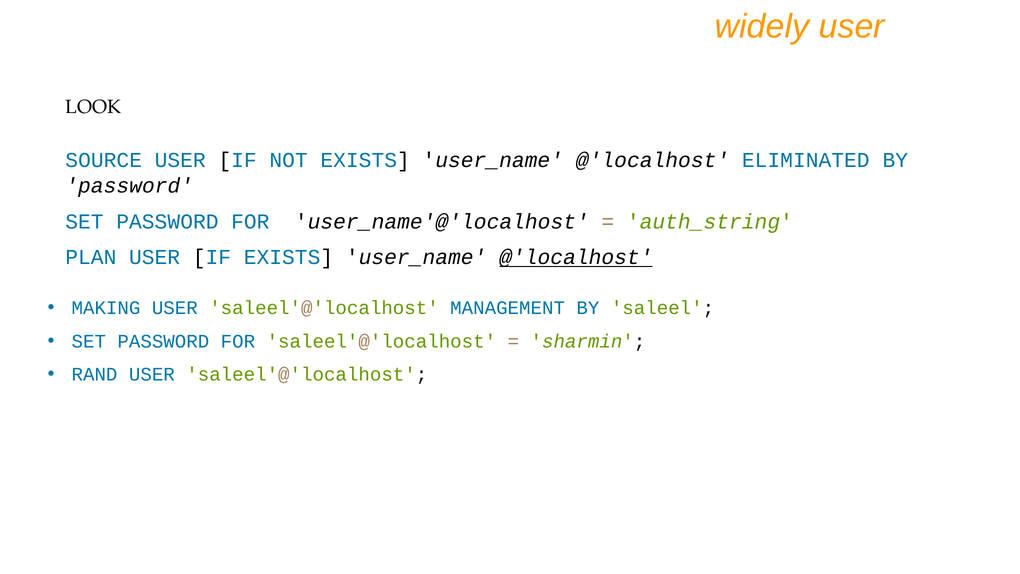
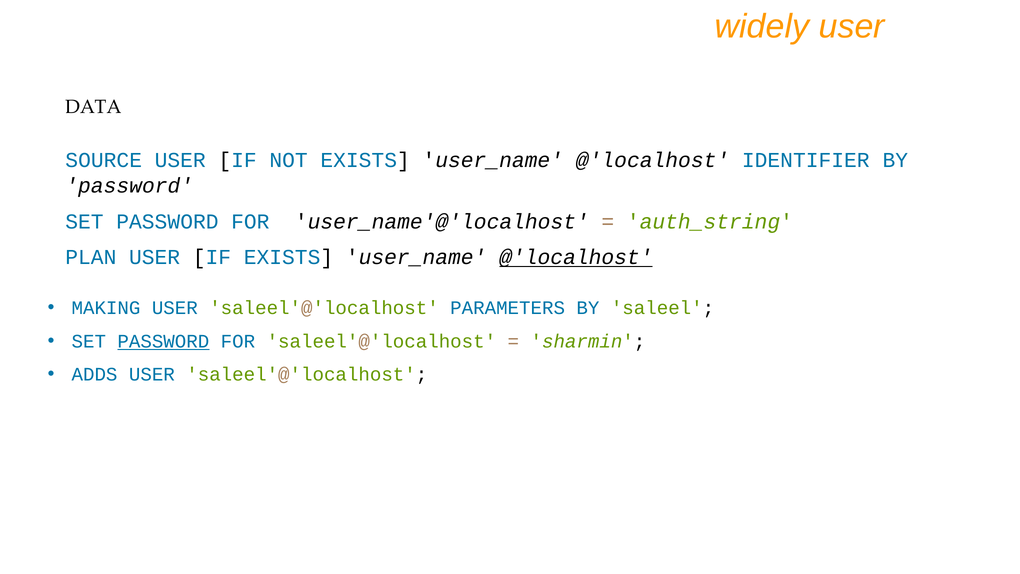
LOOK: LOOK -> DATA (93, 107)
ELIMINATED: ELIMINATED -> IDENTIFIER (806, 160)
MANAGEMENT: MANAGEMENT -> PARAMETERS (508, 308)
PASSWORD underline: none -> present (163, 341)
RAND: RAND -> ADDS (95, 374)
